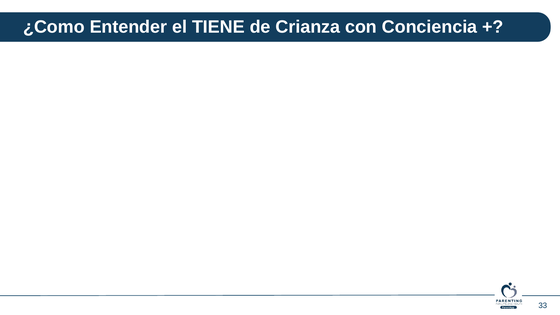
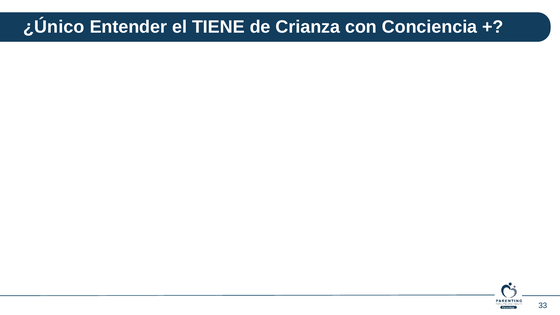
¿Como: ¿Como -> ¿Único (54, 27)
